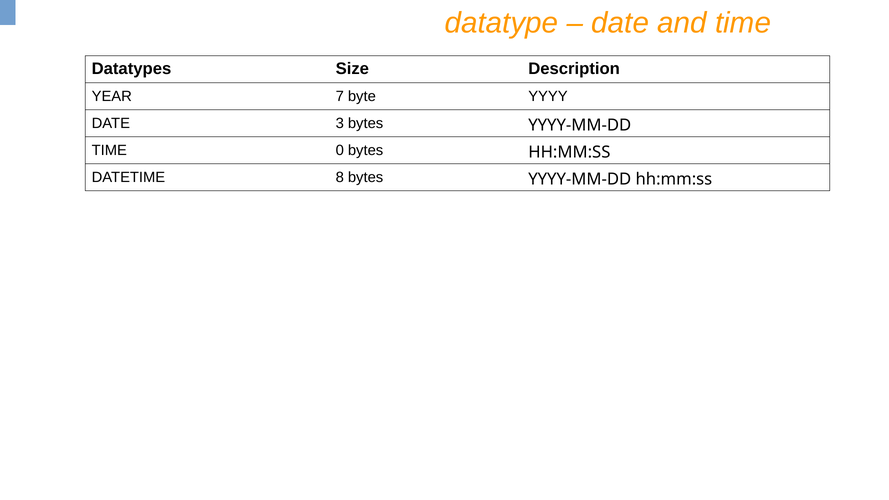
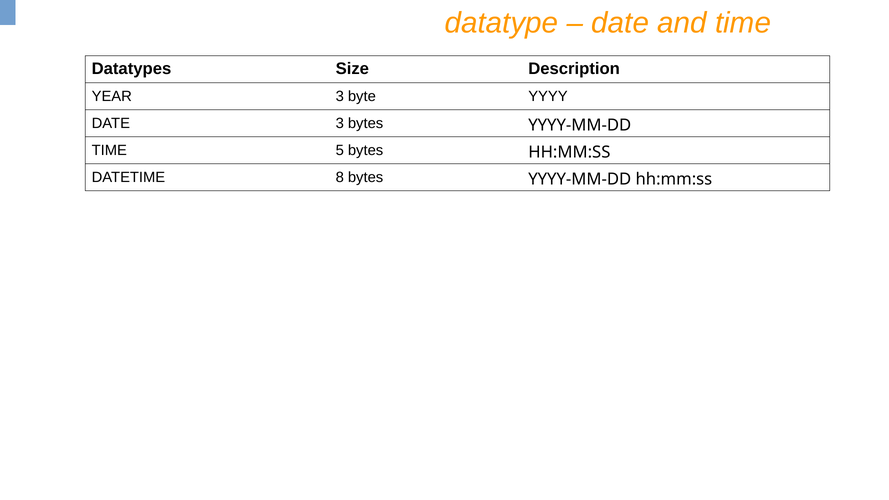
YEAR 7: 7 -> 3 (340, 97)
0: 0 -> 5 (340, 151)
